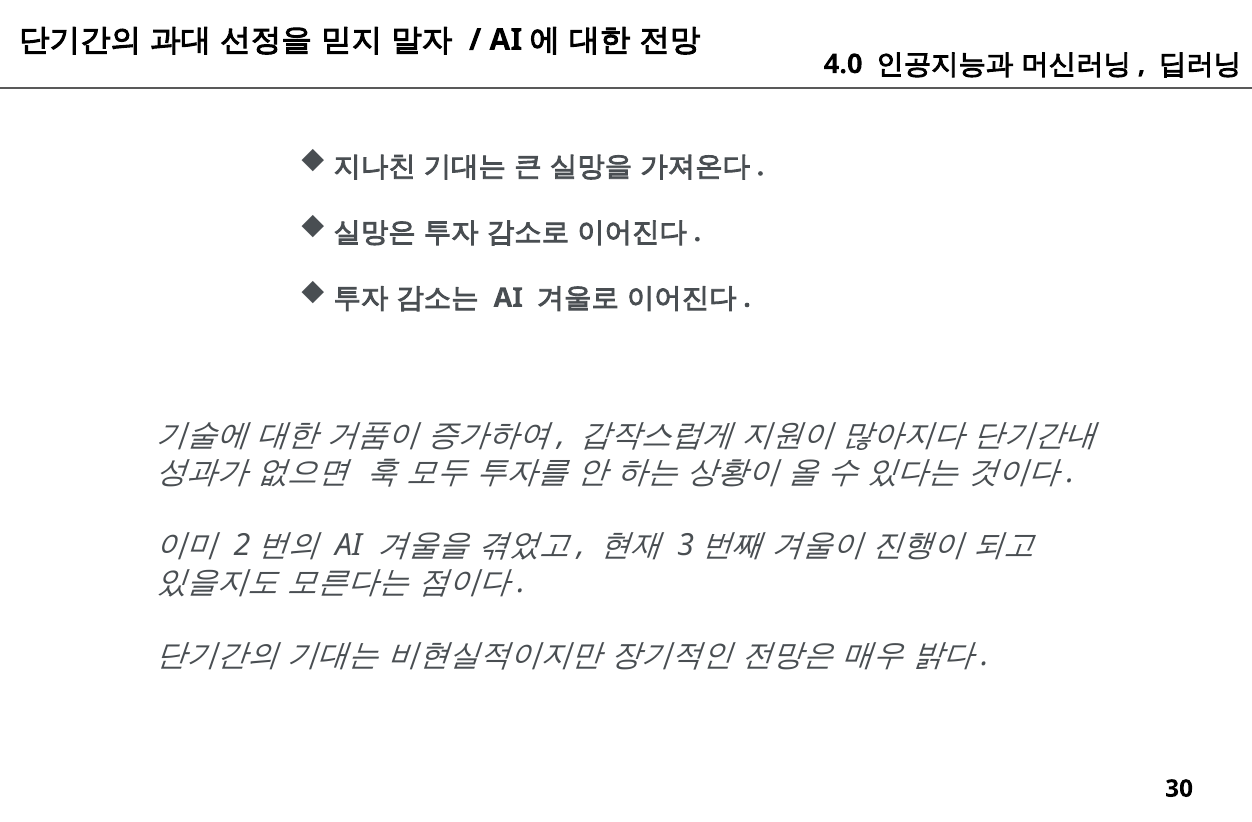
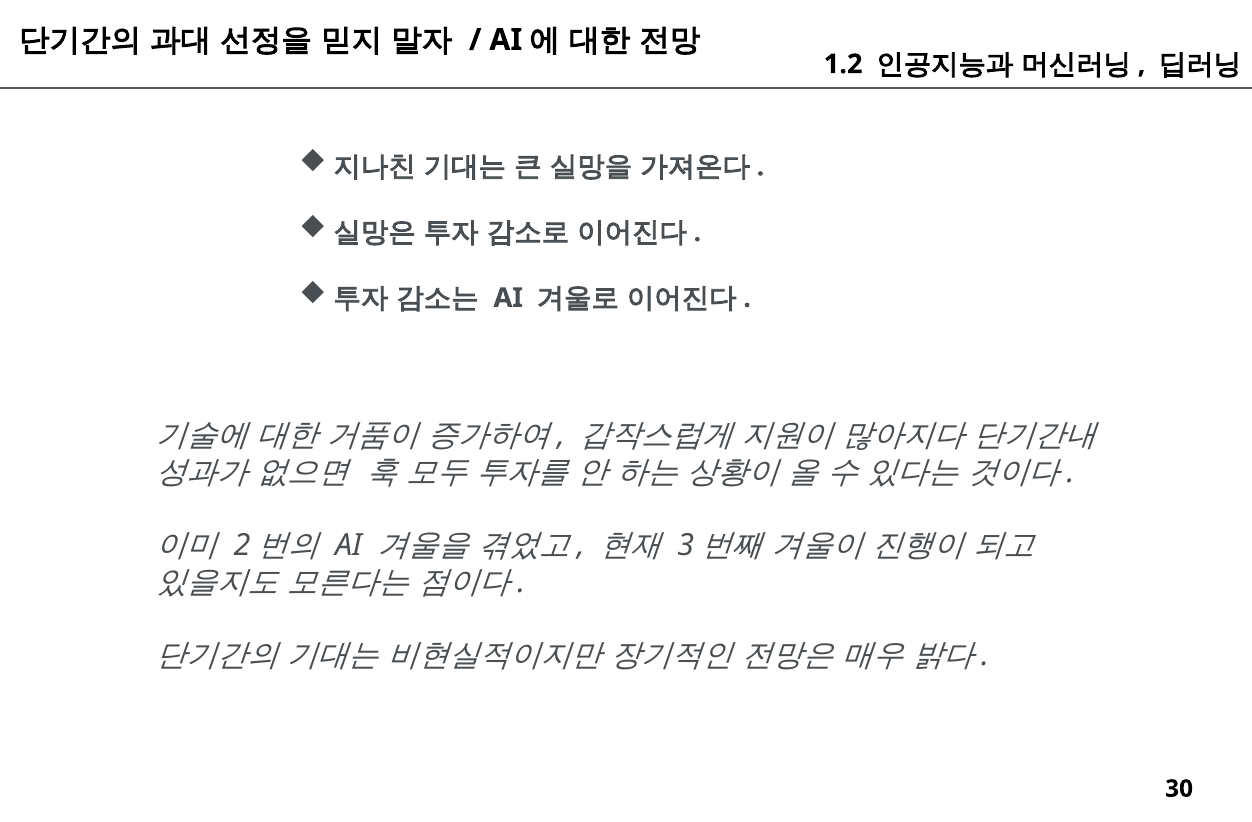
4.0: 4.0 -> 1.2 (843, 64)
